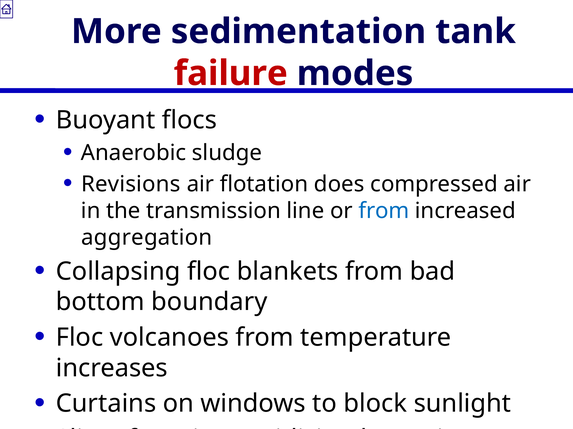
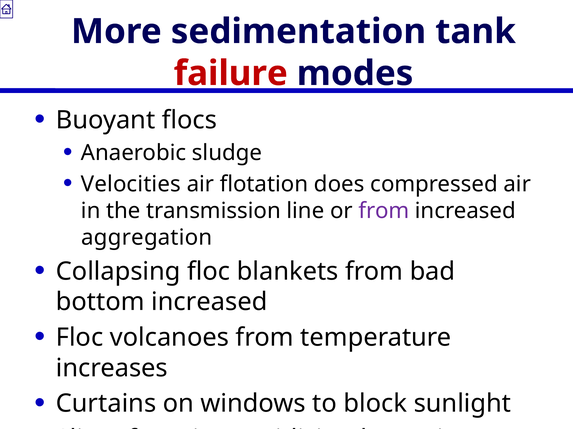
Revisions: Revisions -> Velocities (131, 184)
from colour: blue -> purple (384, 211)
bottom boundary: boundary -> increased (209, 302)
